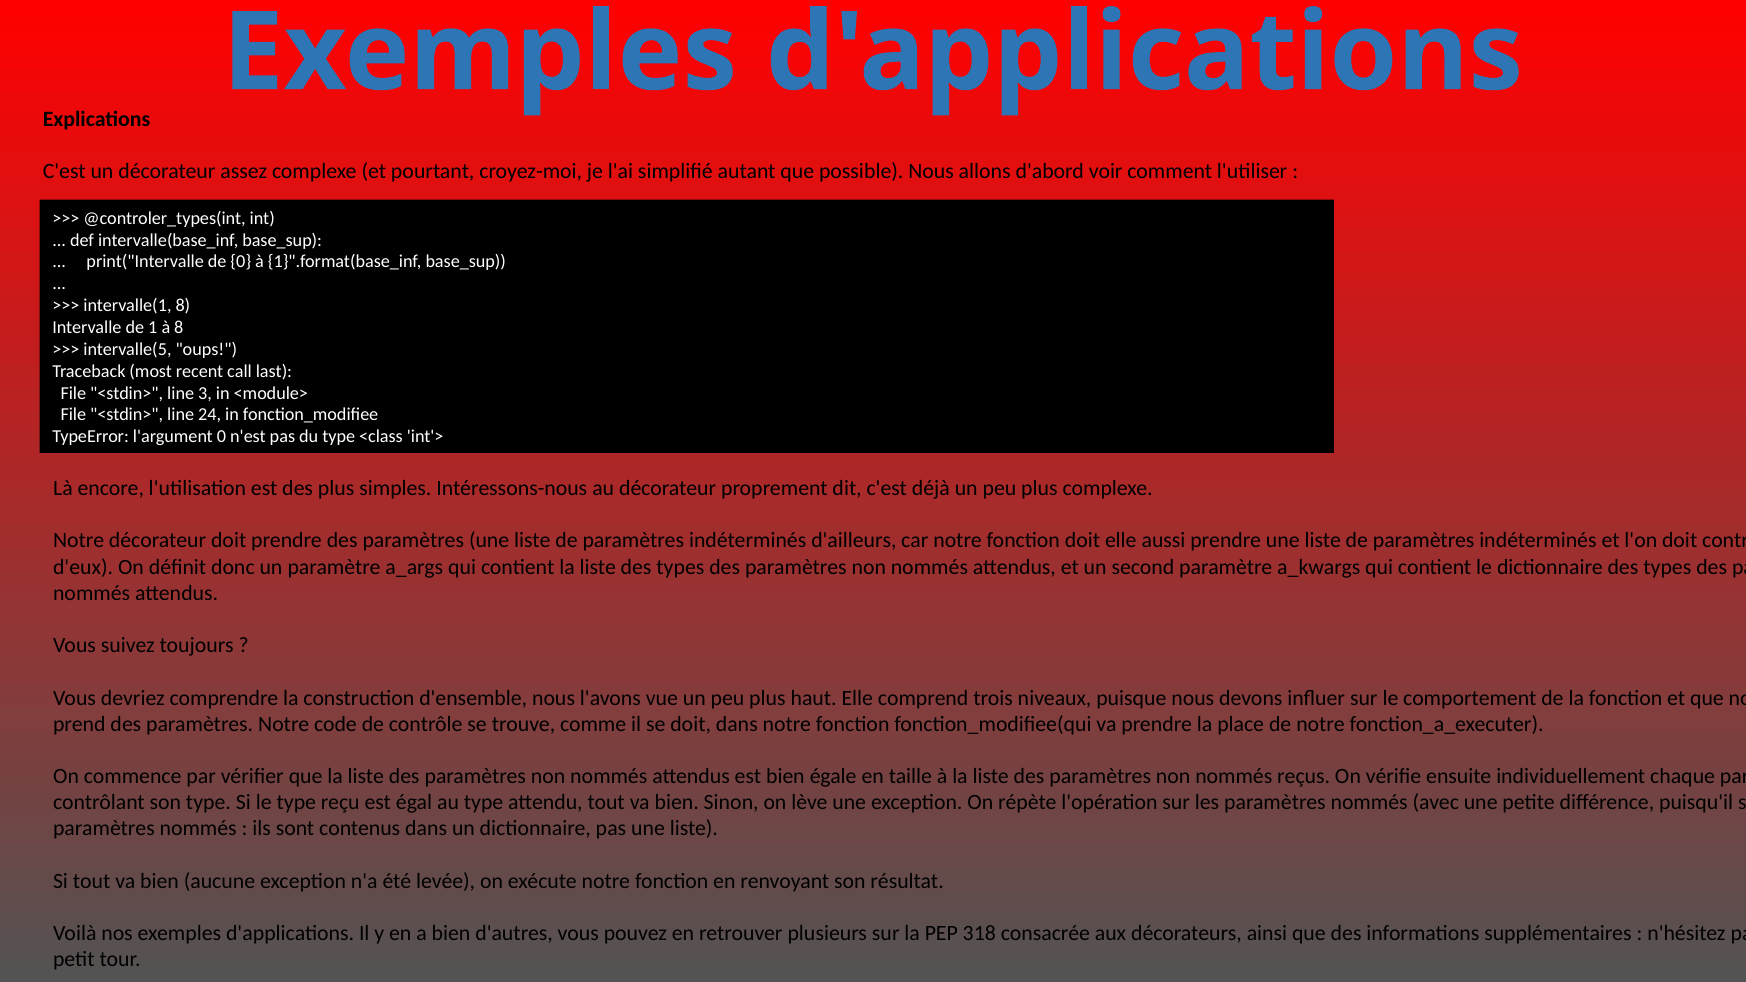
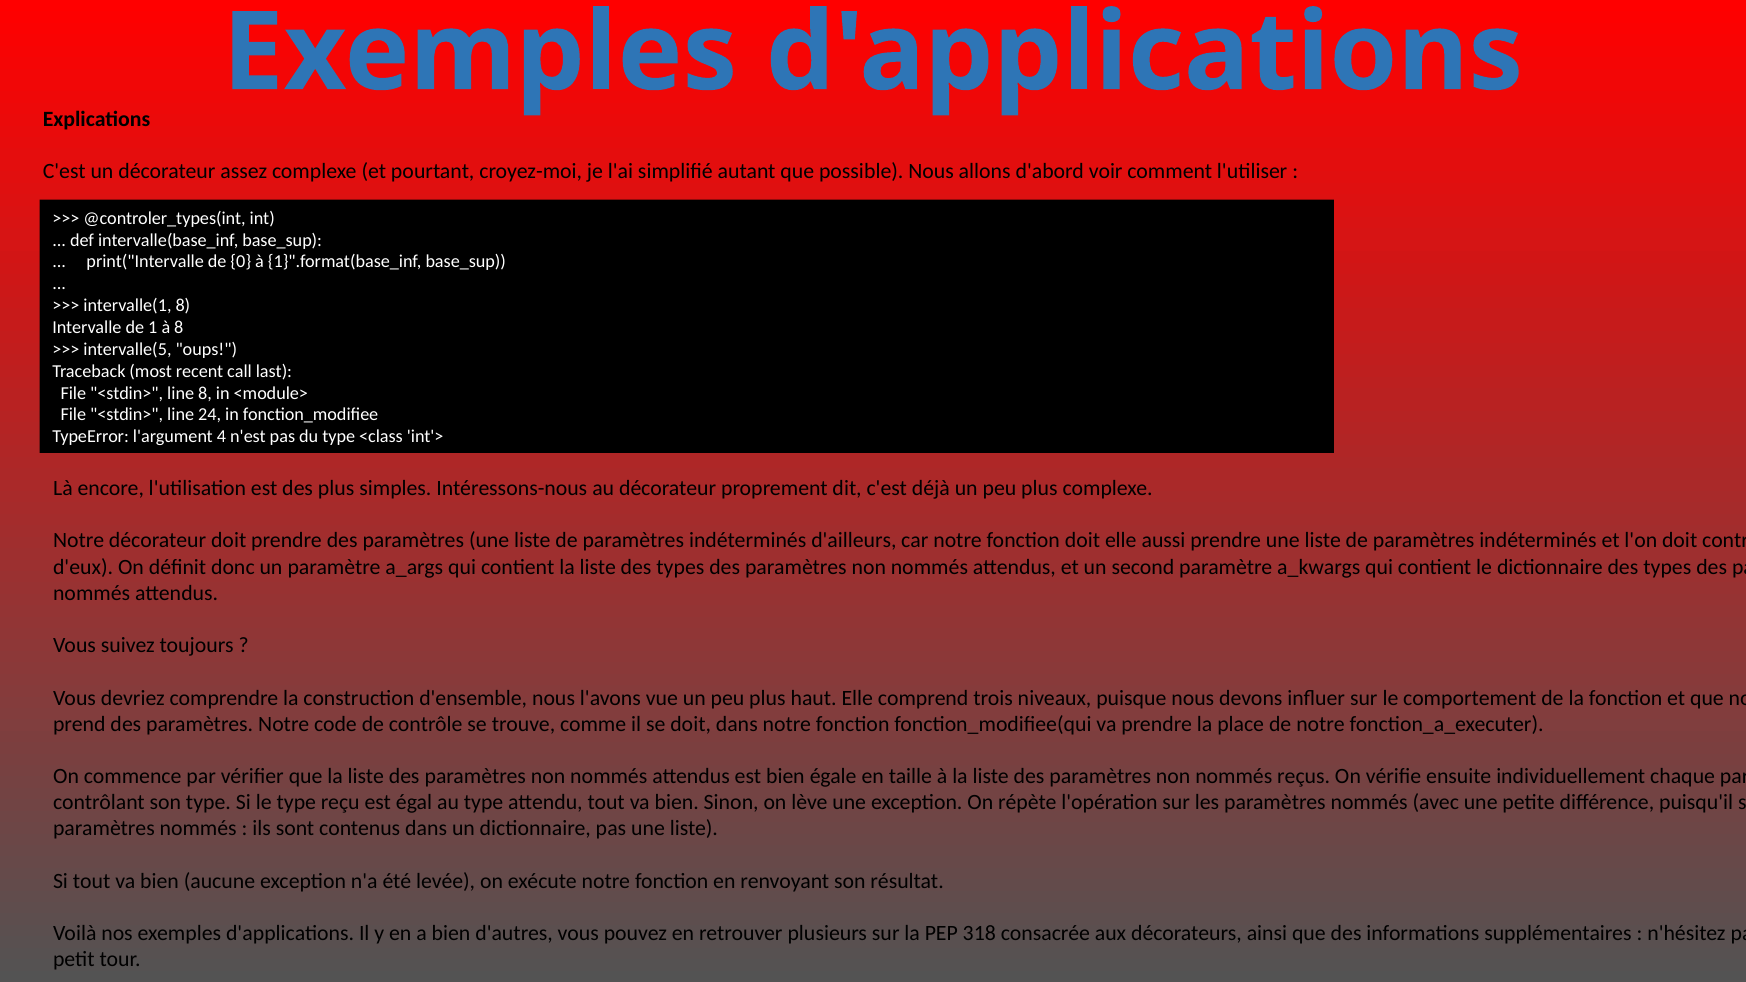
line 3: 3 -> 8 (205, 393)
l'argument 0: 0 -> 4 (222, 437)
